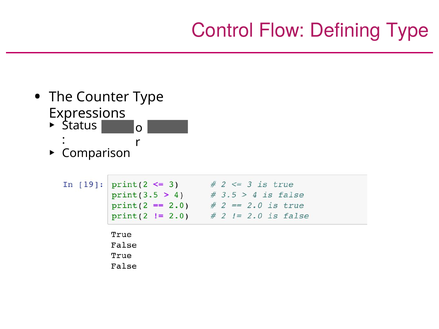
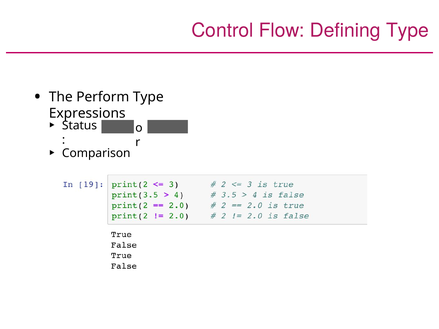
Counter: Counter -> Perform (103, 97)
